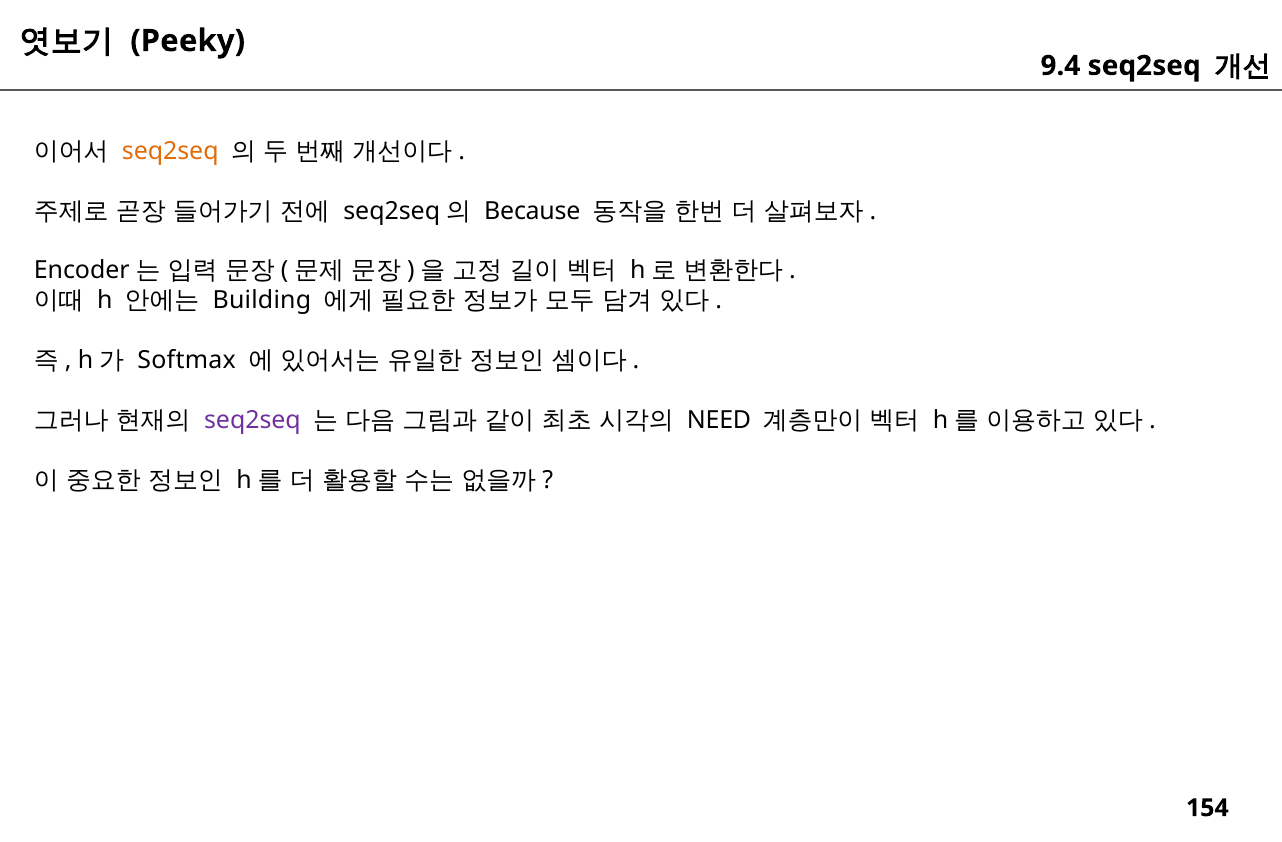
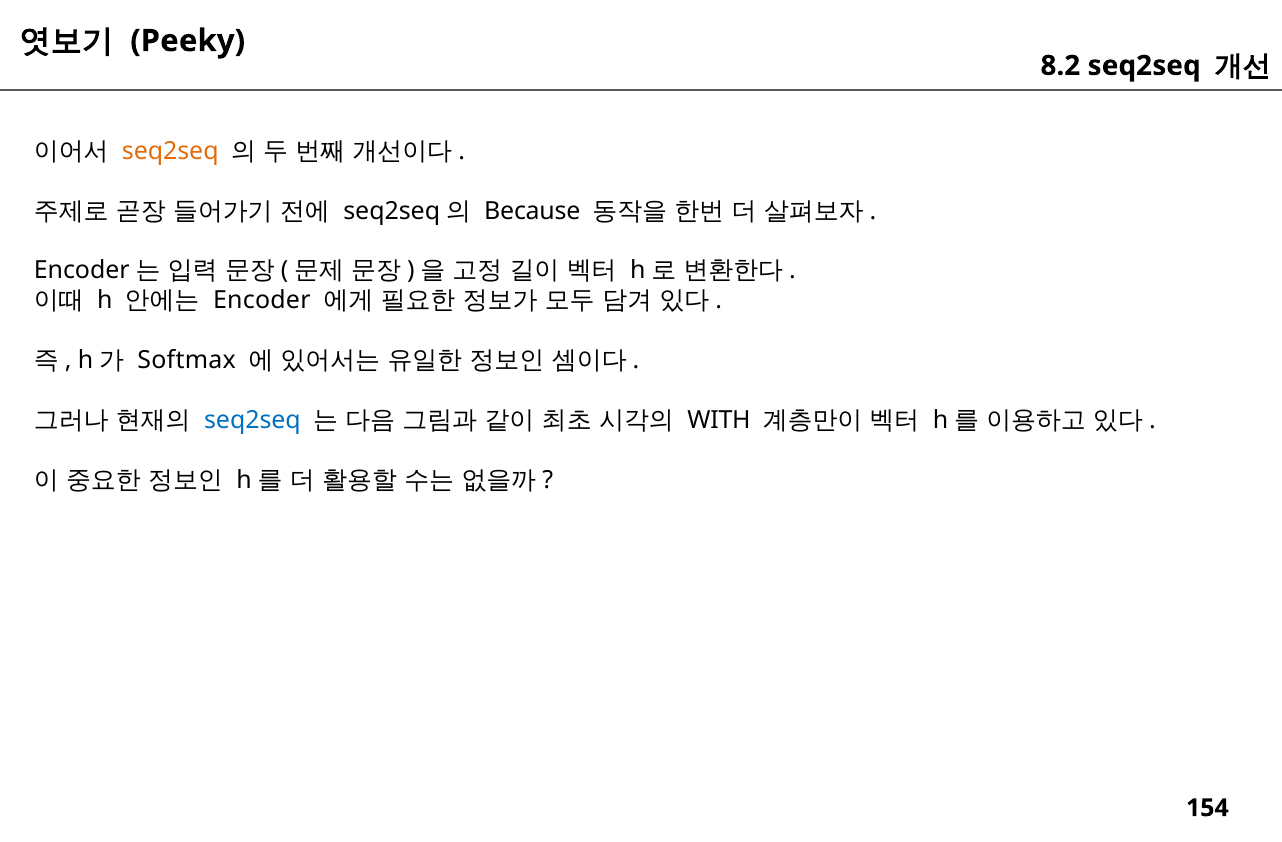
9.4: 9.4 -> 8.2 (1060, 66)
Building: Building -> Encoder (262, 301)
seq2seq colour: purple -> blue (252, 420)
NEED: NEED -> WITH (719, 420)
